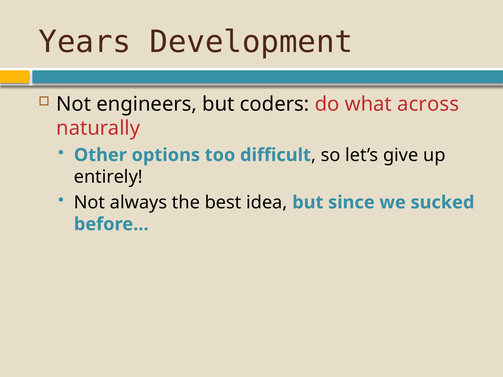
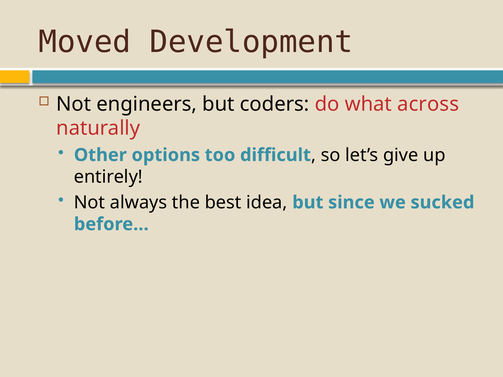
Years: Years -> Moved (85, 42)
